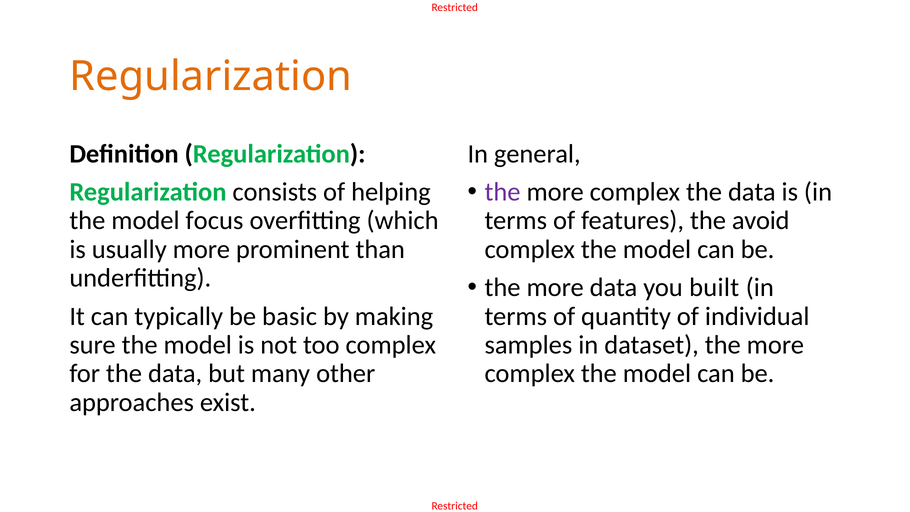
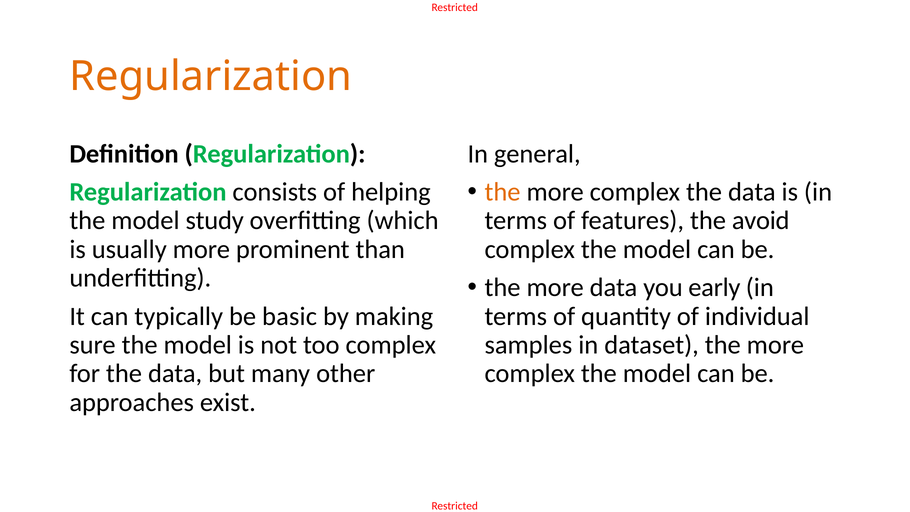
the colour: purple -> orange (503, 192)
focus: focus -> study (215, 221)
built: built -> early (714, 288)
